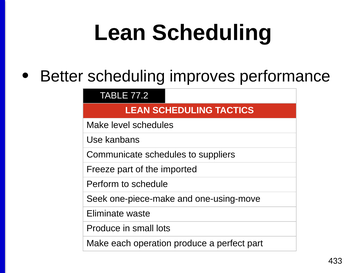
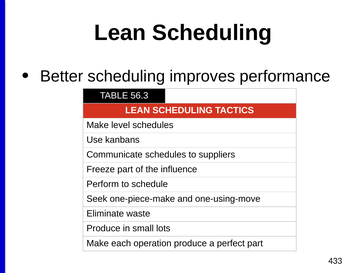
77.2: 77.2 -> 56.3 (139, 96)
imported: imported -> influence (179, 169)
